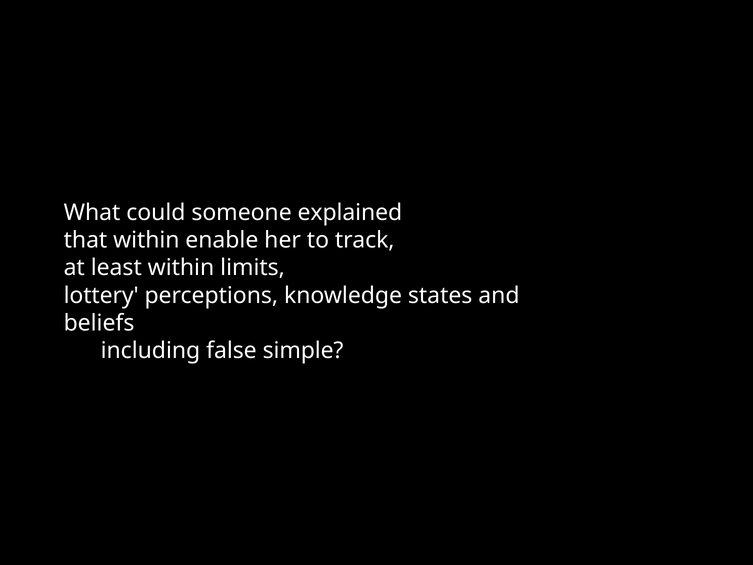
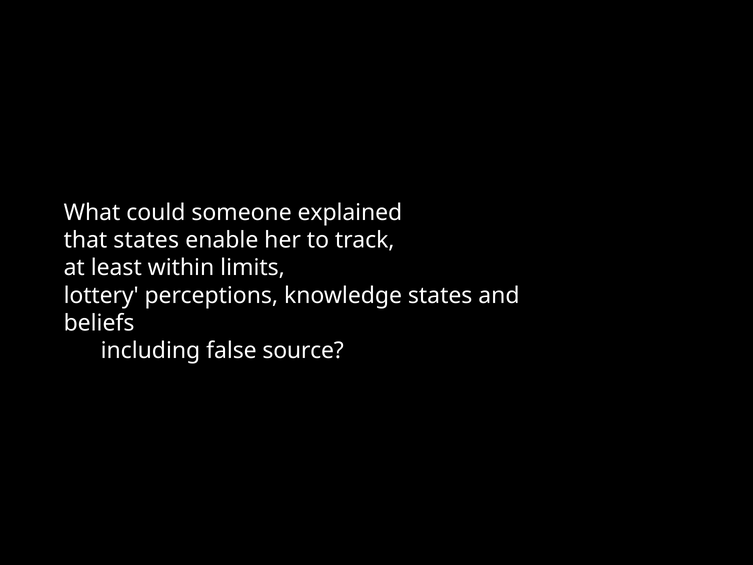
that within: within -> states (146, 240)
simple: simple -> source (303, 351)
